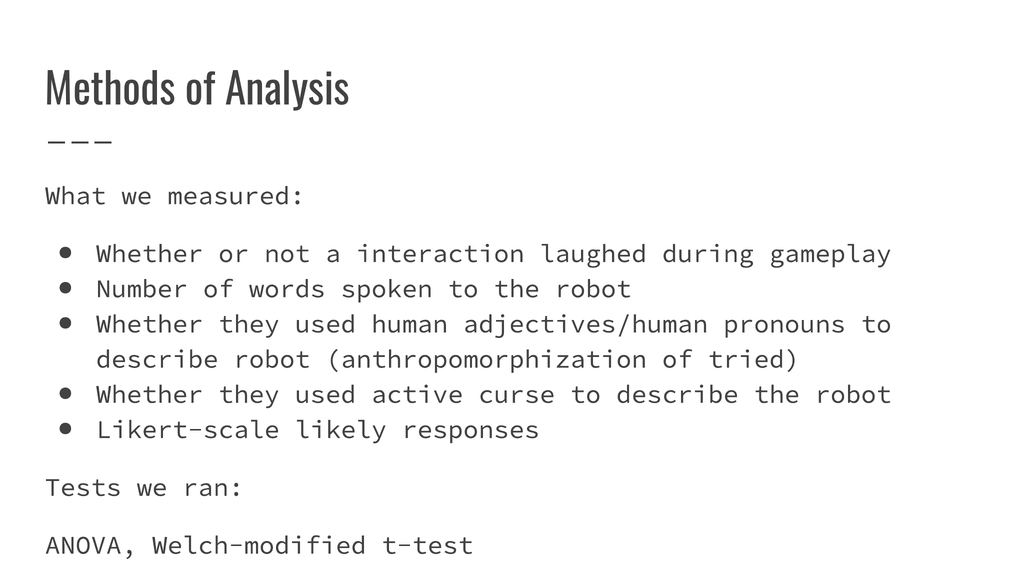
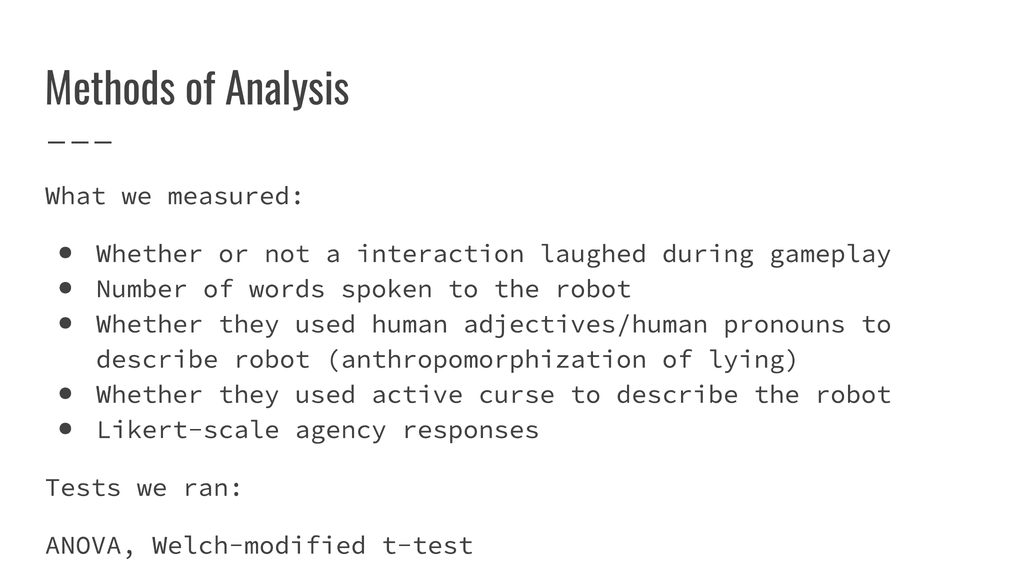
tried: tried -> lying (754, 359)
likely: likely -> agency (341, 429)
